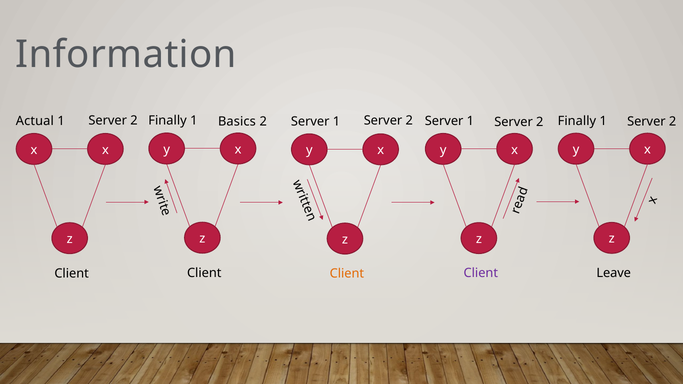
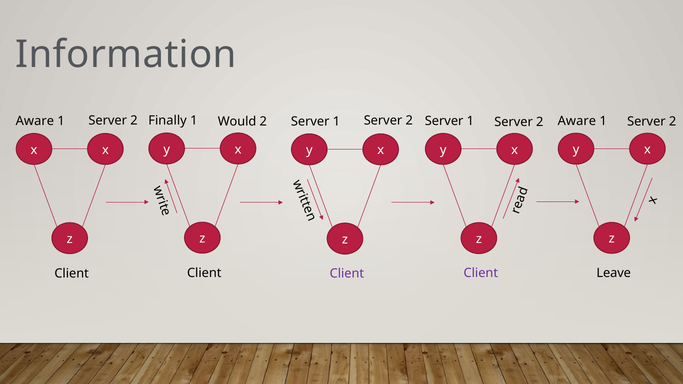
Finally: Finally -> Aware (577, 121)
Actual: Actual -> Aware (35, 121)
Basics: Basics -> Would (237, 121)
Client colour: orange -> purple (347, 274)
